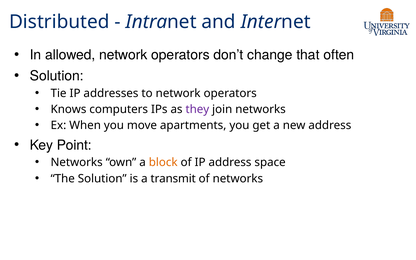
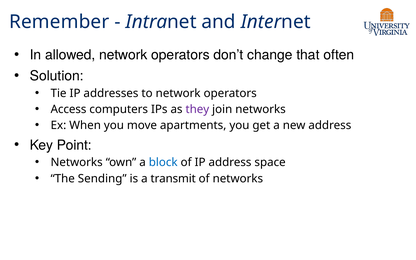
Distributed: Distributed -> Remember (59, 22)
Knows: Knows -> Access (69, 109)
block colour: orange -> blue (163, 162)
The Solution: Solution -> Sending (102, 179)
